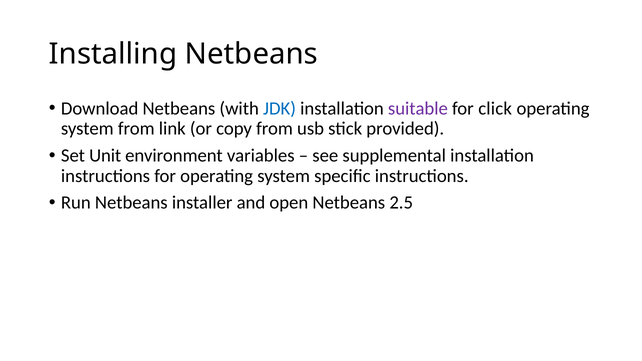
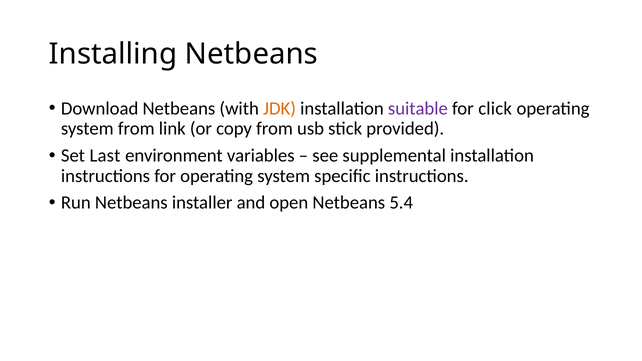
JDK colour: blue -> orange (280, 109)
Unit: Unit -> Last (105, 156)
2.5: 2.5 -> 5.4 (401, 203)
